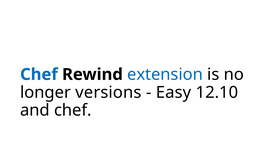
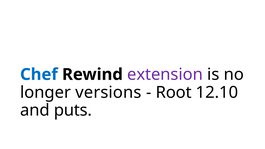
extension colour: blue -> purple (165, 75)
Easy: Easy -> Root (174, 92)
and chef: chef -> puts (73, 110)
